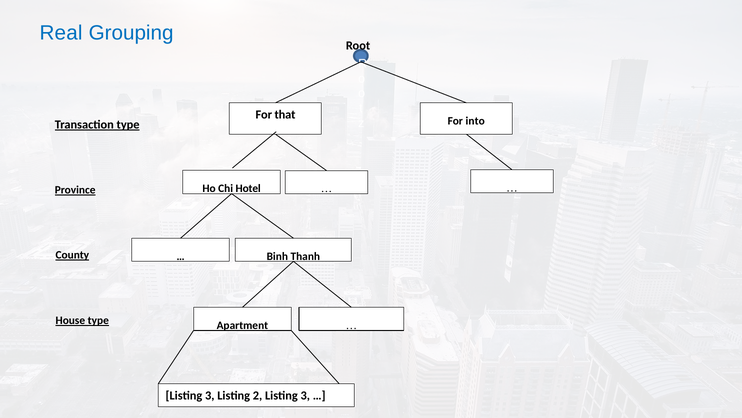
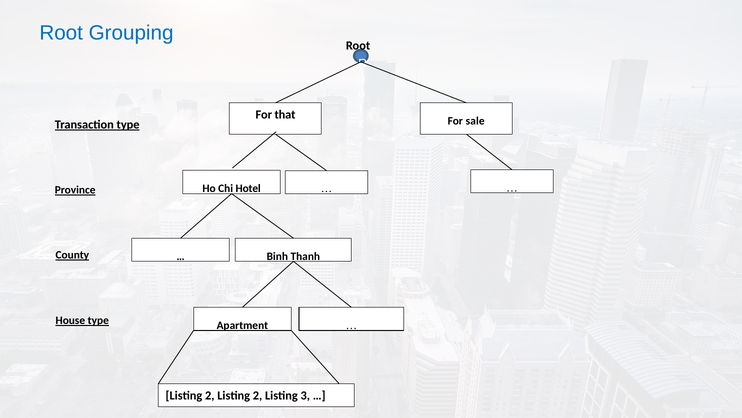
Real: Real -> Root (61, 33)
into: into -> sale (475, 121)
3: 3 -> 2 (210, 395)
